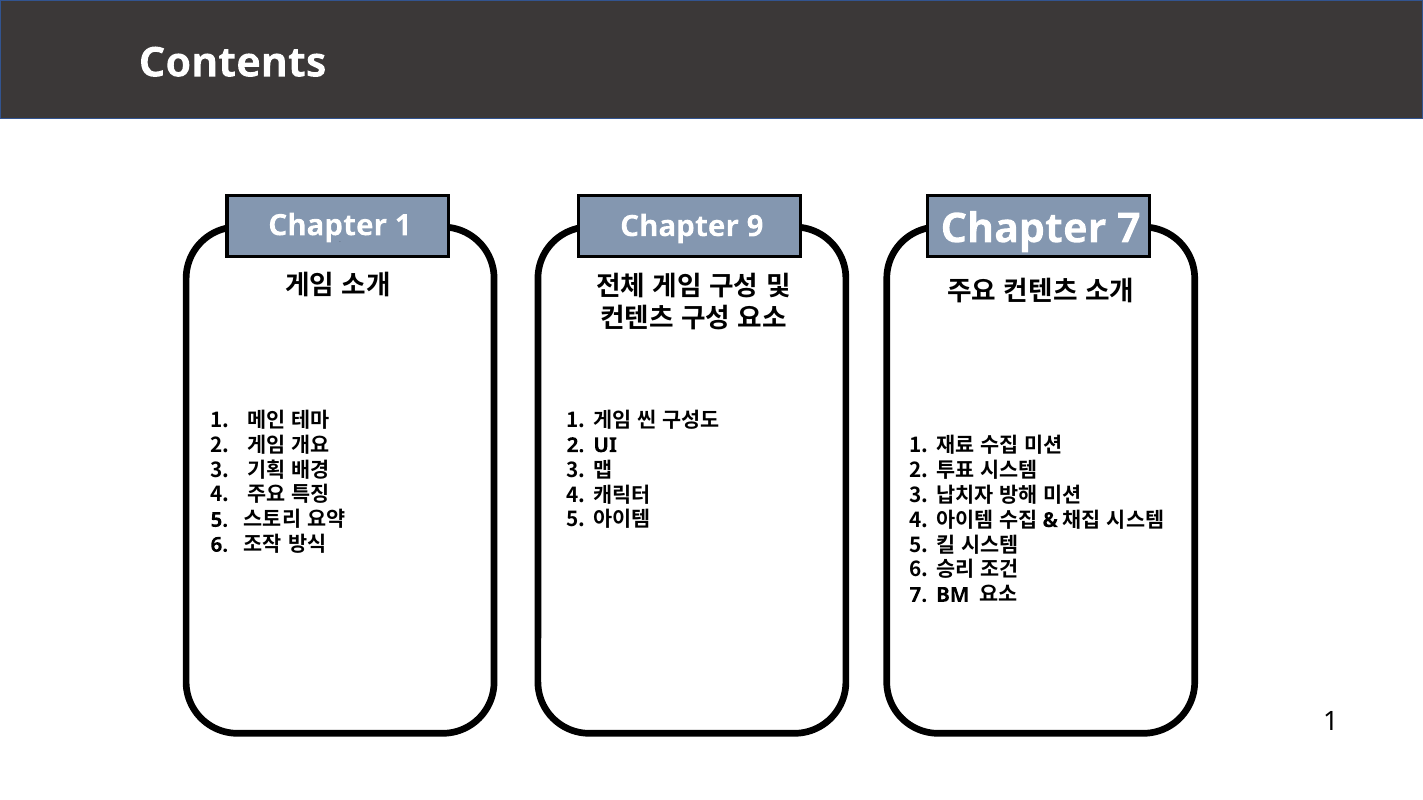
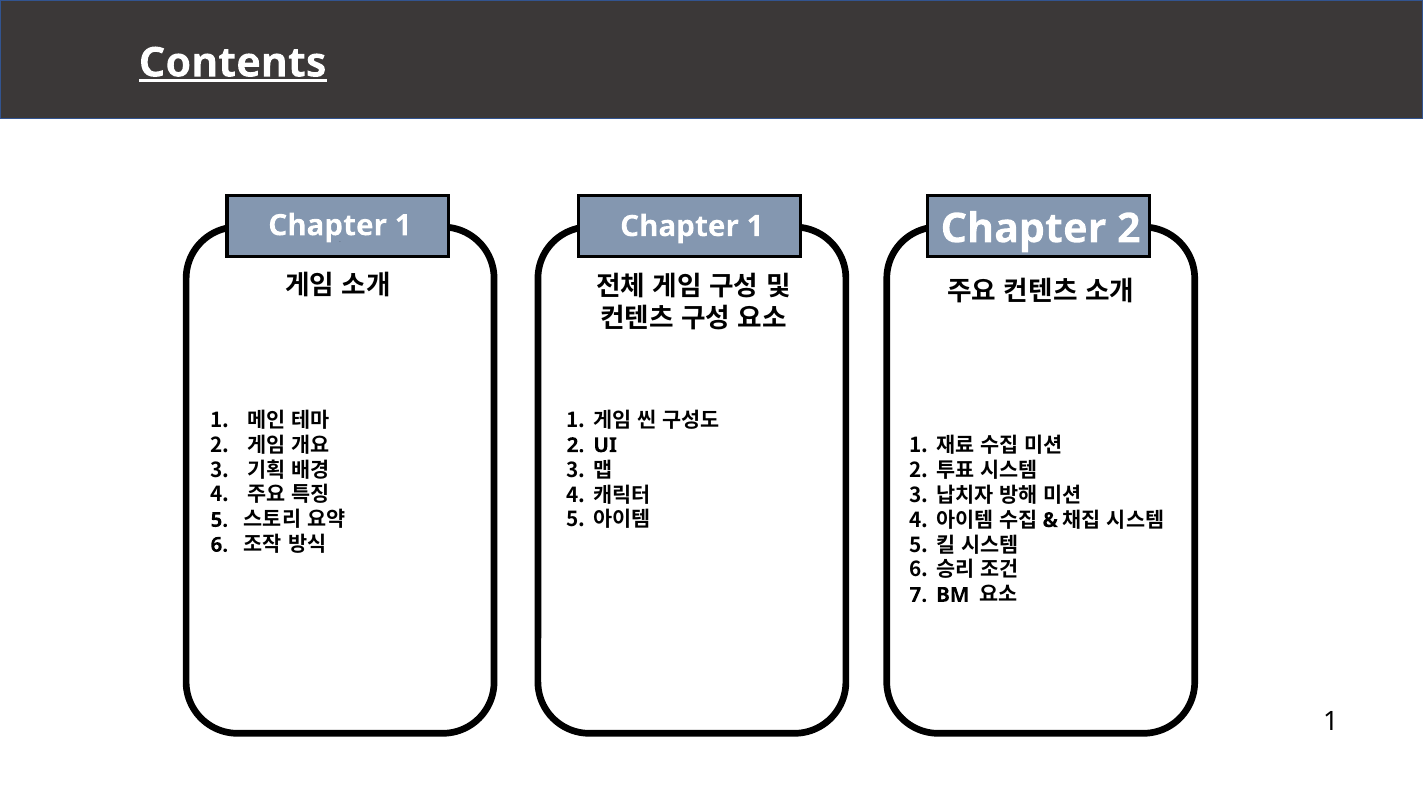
Contents underline: none -> present (233, 63)
9: 9 -> 1 (755, 226)
Chapter 7: 7 -> 2 (1129, 229)
